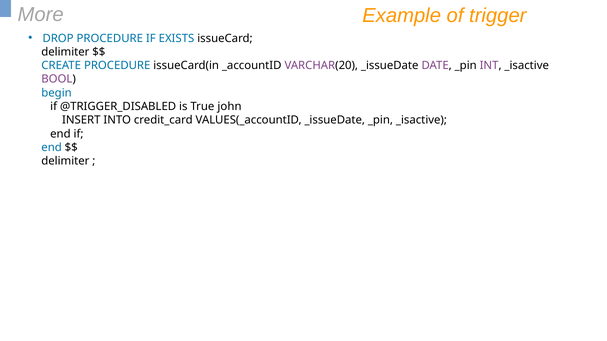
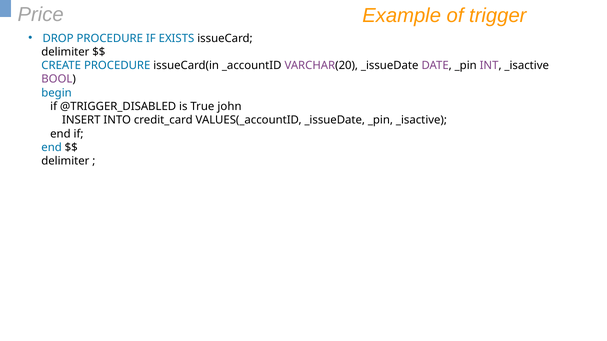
More: More -> Price (41, 14)
